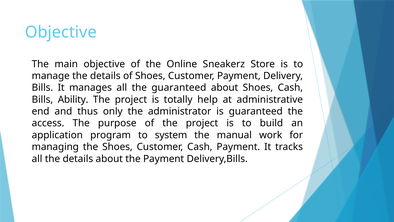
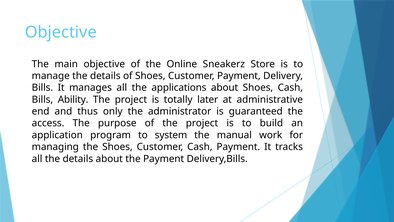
the guaranteed: guaranteed -> applications (179, 88)
help: help -> later (208, 99)
